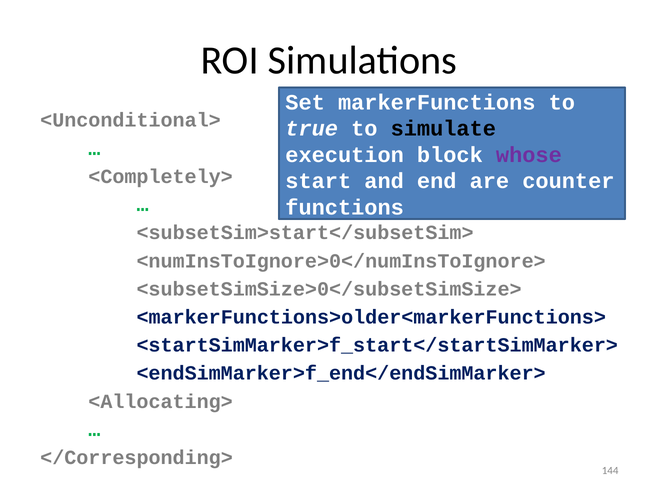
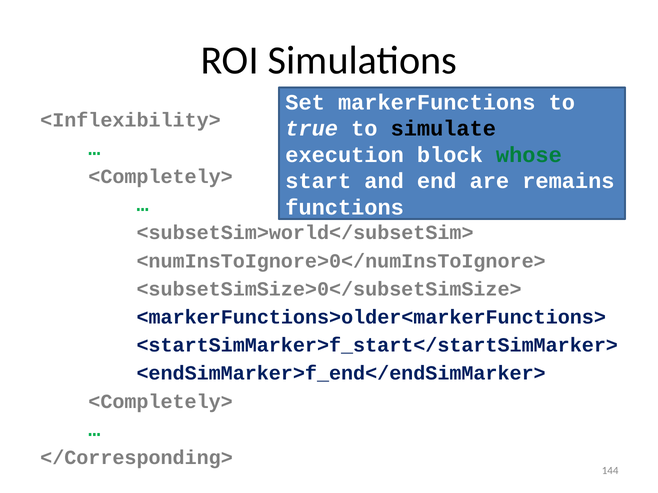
<Unconditional>: <Unconditional> -> <Inflexibility> (131, 120)
whose colour: purple -> green (529, 155)
counter: counter -> remains (568, 181)
<subsetSim>start</subsetSim>: <subsetSim>start</subsetSim> -> <subsetSim>world</subsetSim> (305, 233)
<Allocating>: <Allocating> -> <Completely> (161, 402)
